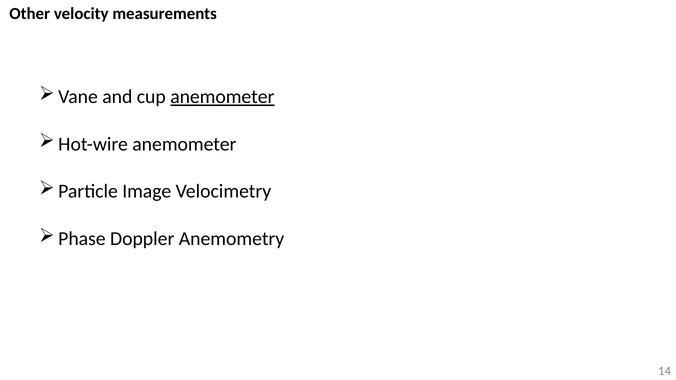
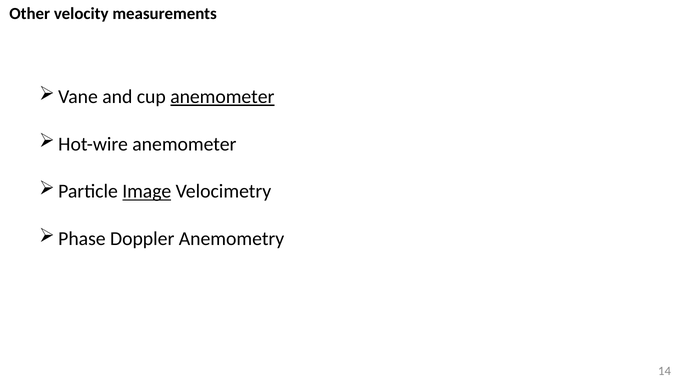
Image underline: none -> present (147, 192)
